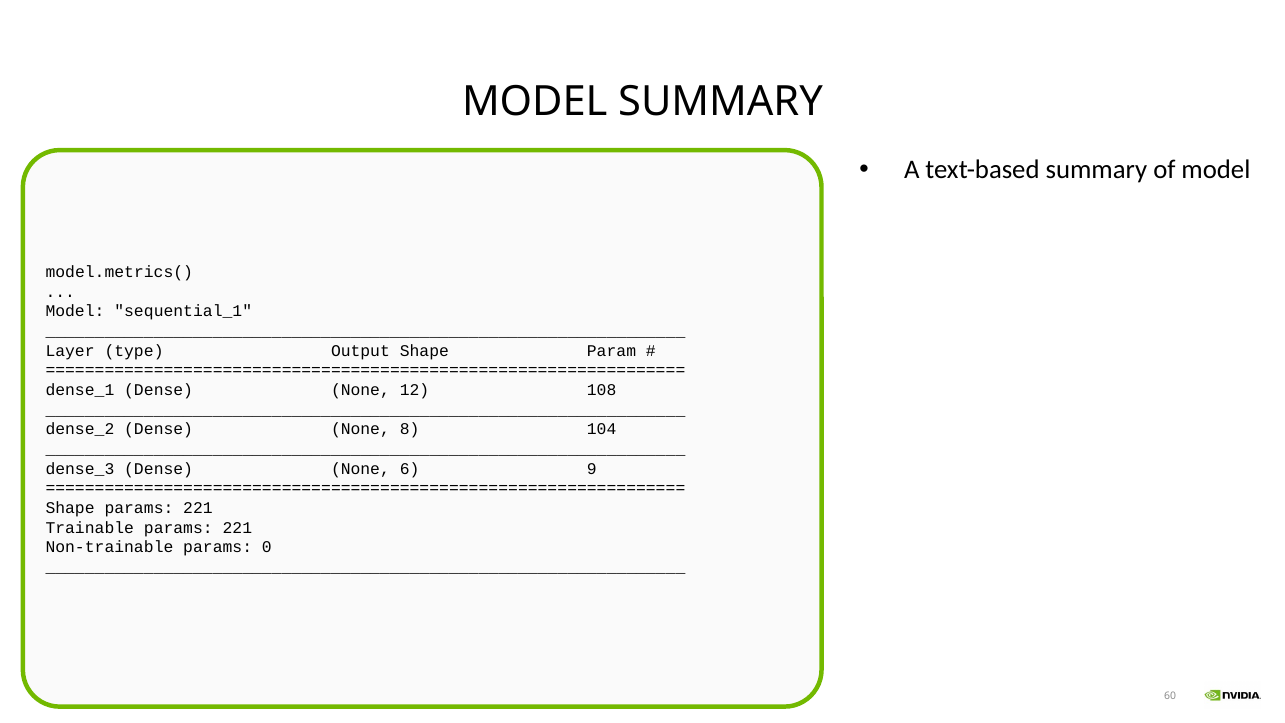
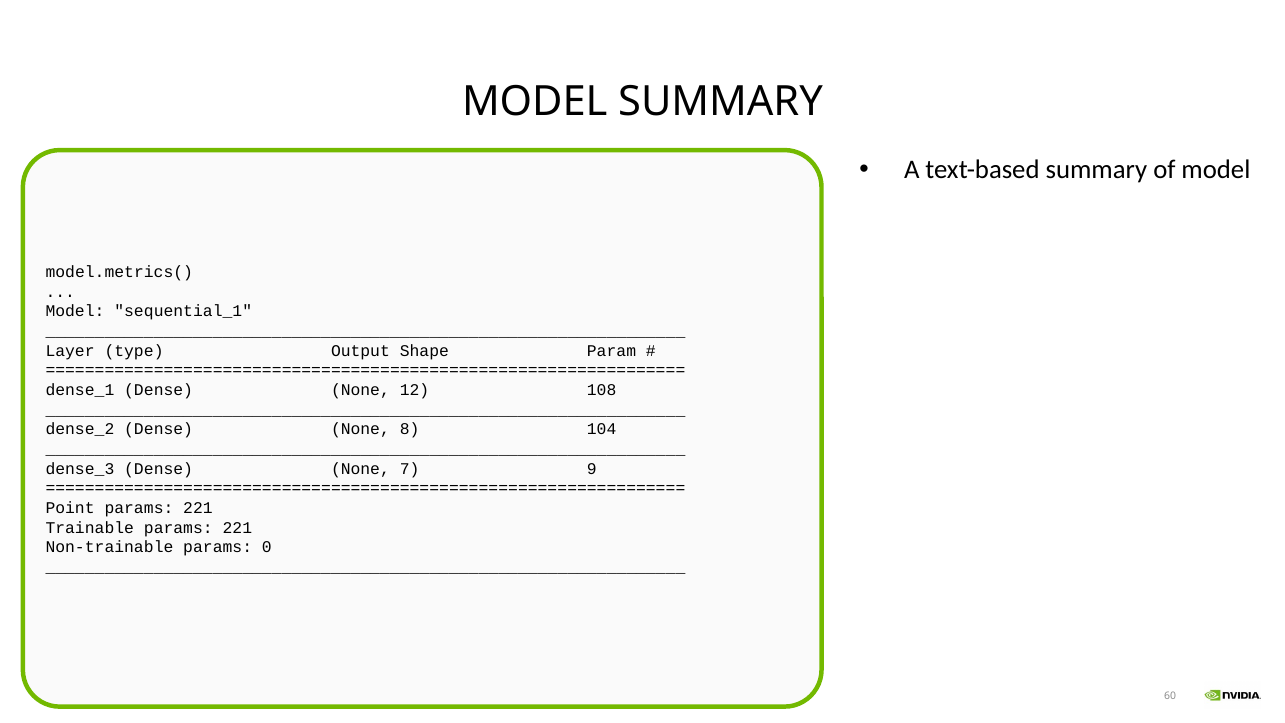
6: 6 -> 7 (410, 469)
Shape: Shape -> Point (70, 508)
